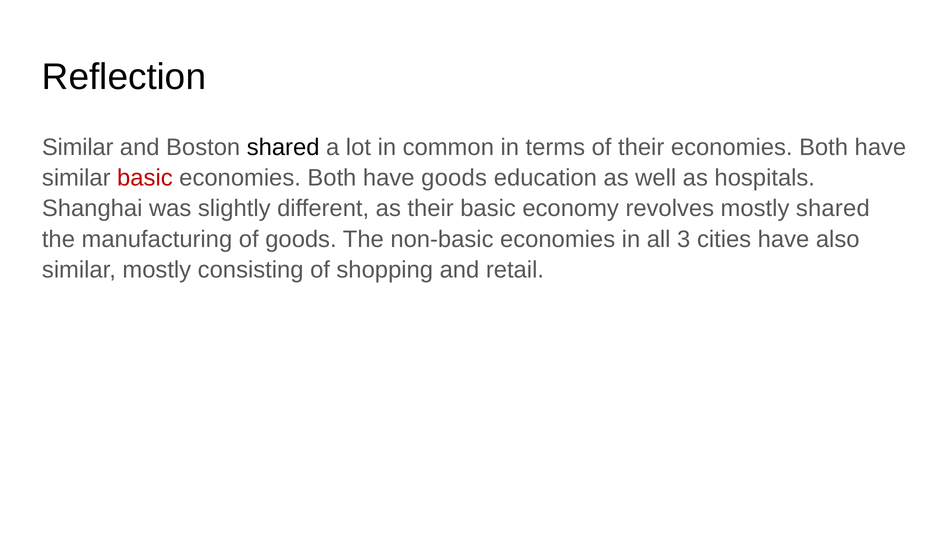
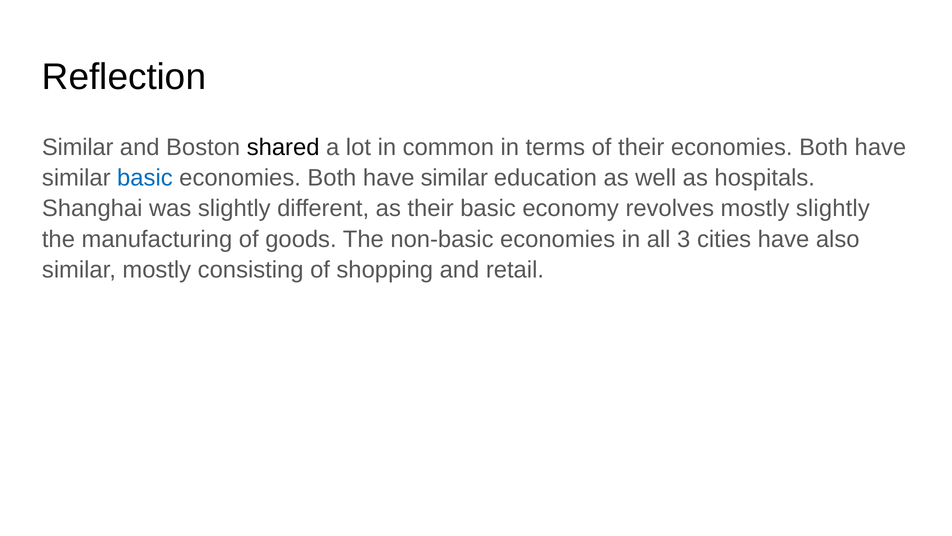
basic colour: red -> blue (145, 178)
goods: goods -> similar (454, 178)
mostly shared: shared -> slightly (833, 208)
